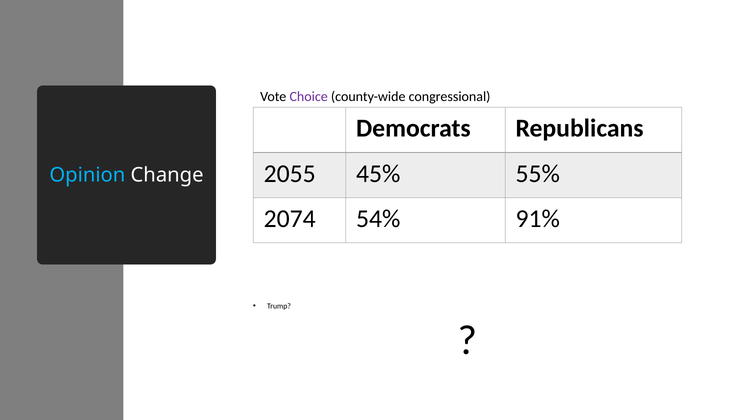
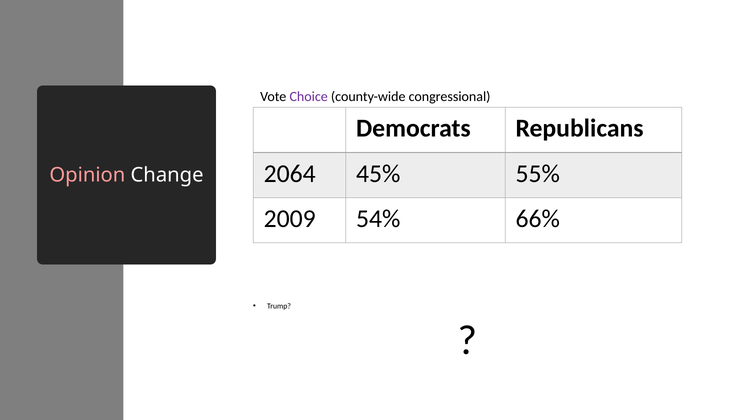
2055: 2055 -> 2064 (290, 174)
Opinion colour: light blue -> pink (87, 175)
2074: 2074 -> 2009 (290, 219)
91%: 91% -> 66% (538, 219)
